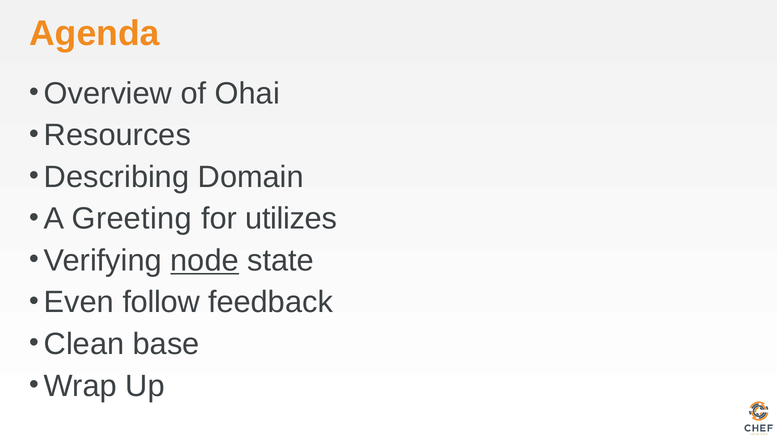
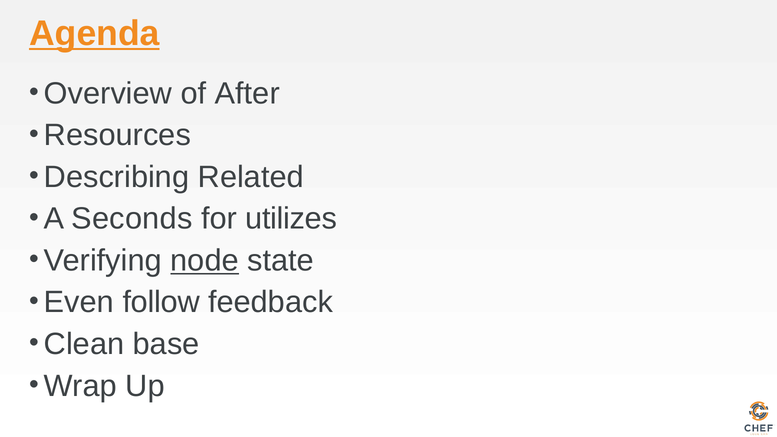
Agenda underline: none -> present (94, 34)
Ohai: Ohai -> After (247, 93)
Domain: Domain -> Related (251, 177)
Greeting: Greeting -> Seconds (132, 219)
